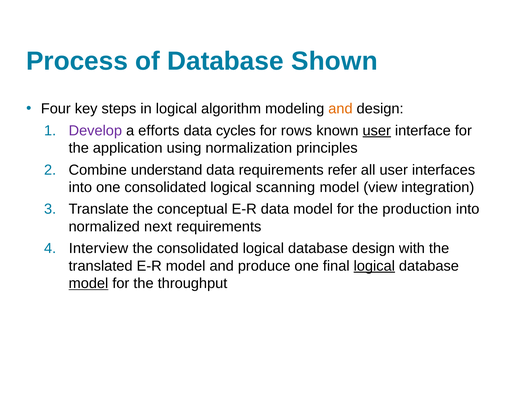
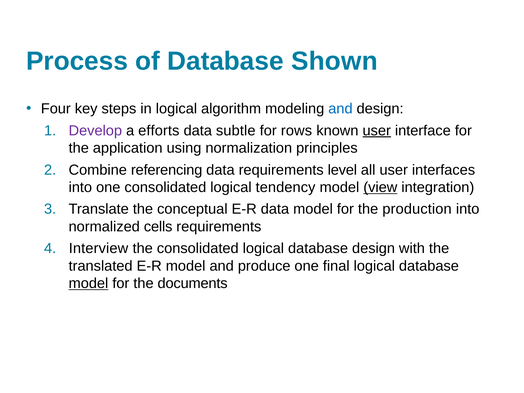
and colour: orange -> blue (340, 109)
cycles: cycles -> subtle (236, 131)
understand: understand -> referencing (167, 170)
refer: refer -> level (342, 170)
scanning: scanning -> tendency (286, 187)
view underline: none -> present (380, 187)
next: next -> cells (158, 227)
logical underline: present -> none (374, 266)
throughput: throughput -> documents (193, 283)
